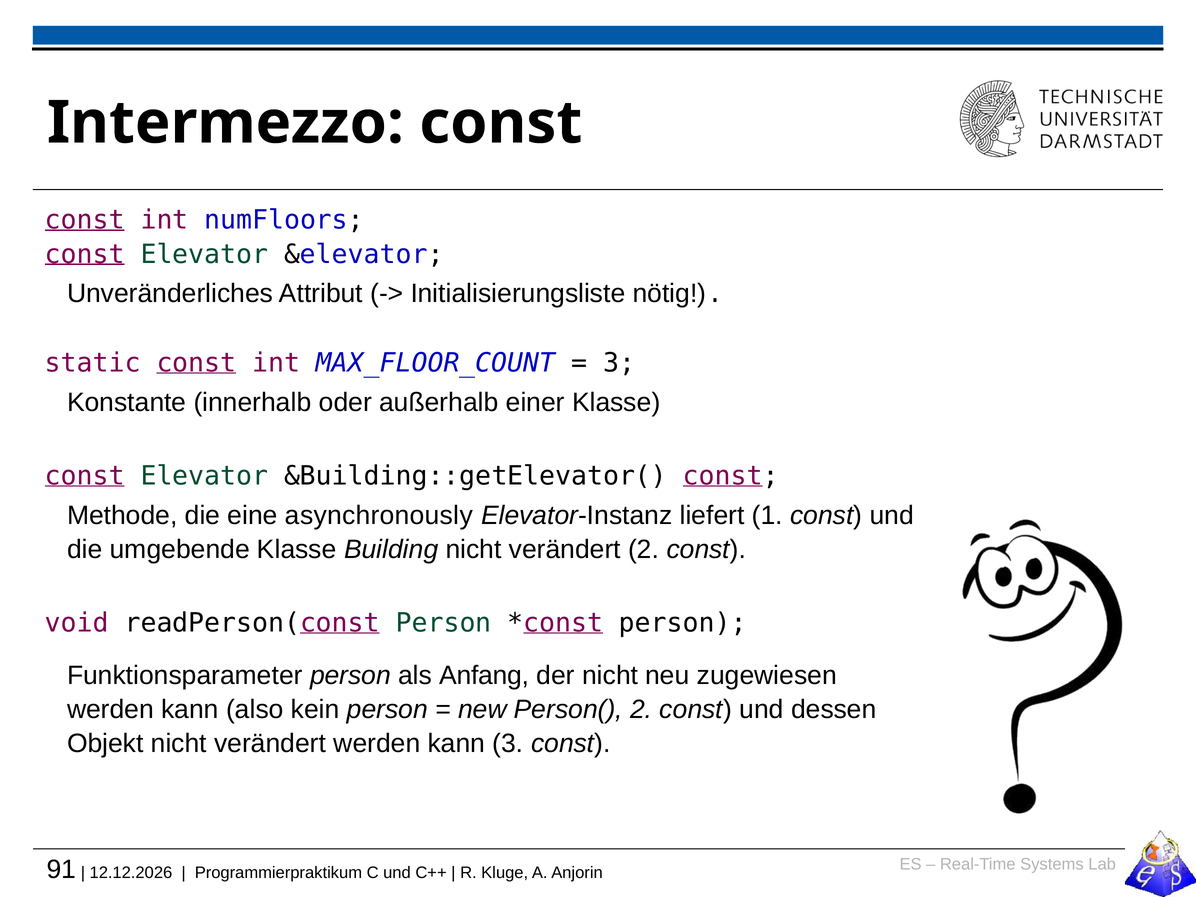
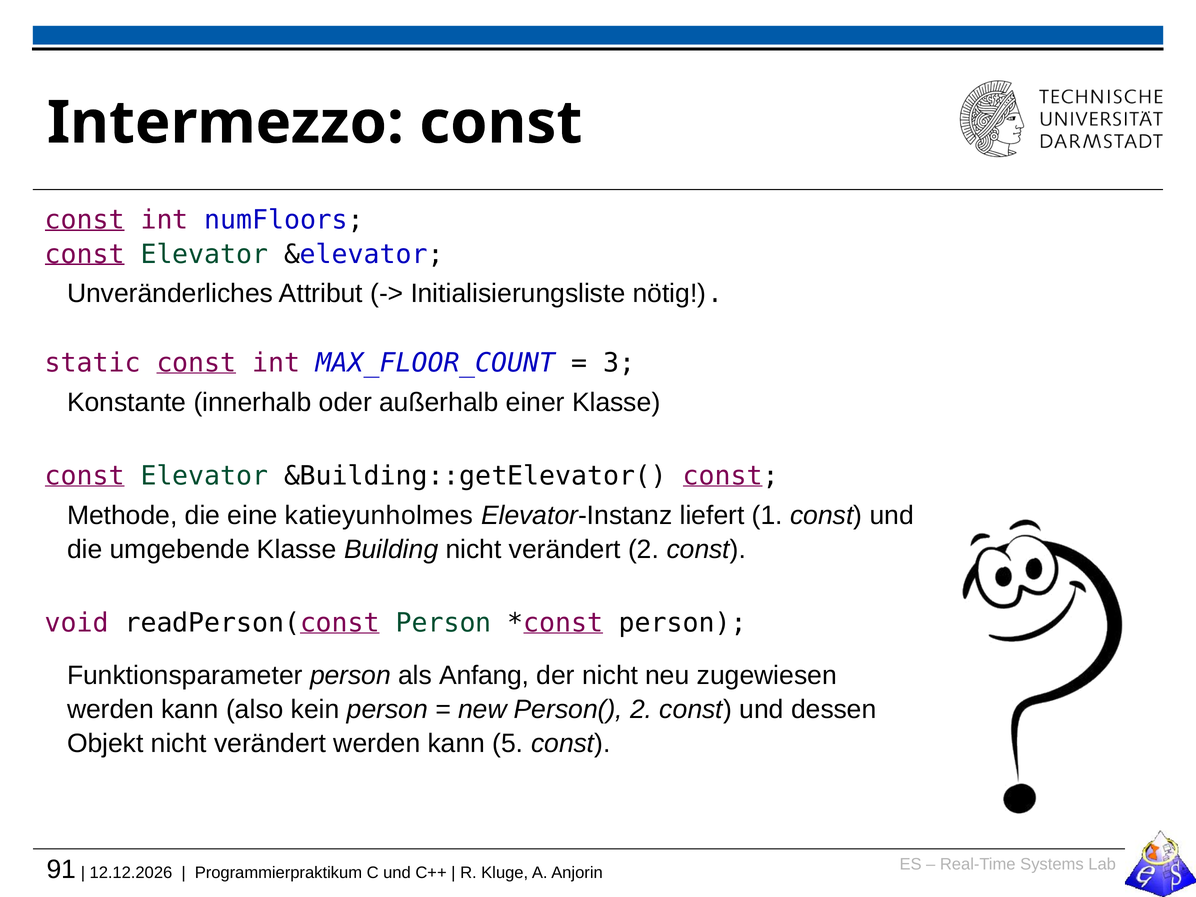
asynchronously: asynchronously -> katieyunholmes (379, 515)
kann 3: 3 -> 5 (508, 744)
